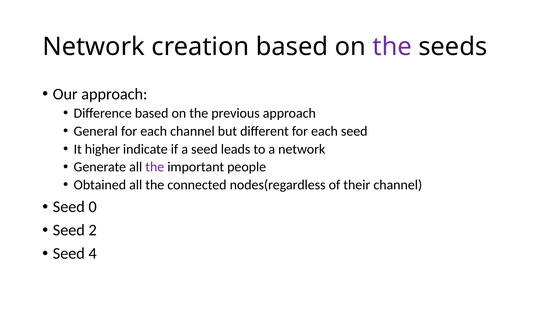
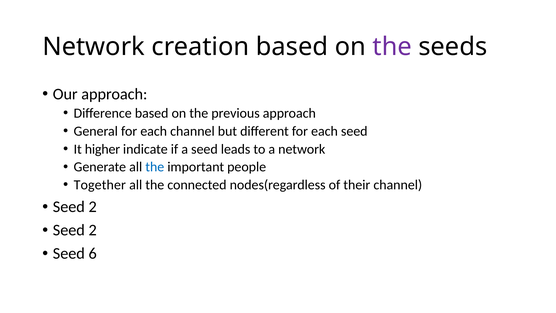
the colour: purple -> blue (155, 167)
Obtained: Obtained -> Together (100, 185)
0: 0 -> 2 (93, 207)
4: 4 -> 6 (93, 253)
